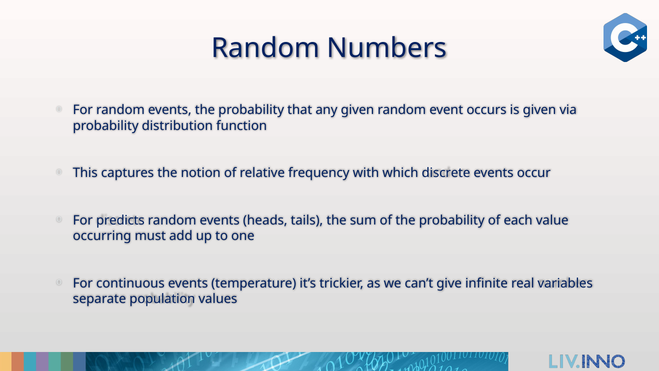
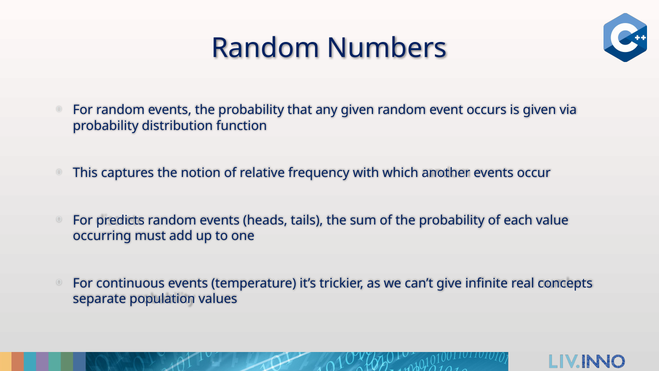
discrete: discrete -> another (446, 173)
variables: variables -> concepts (565, 283)
